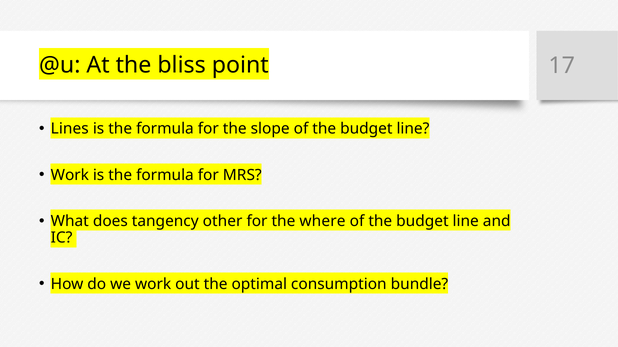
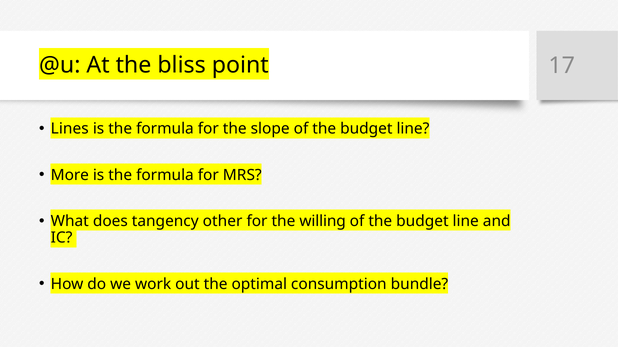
Work: Work -> More (70, 175)
where: where -> willing (323, 222)
